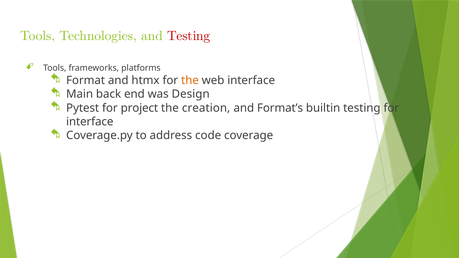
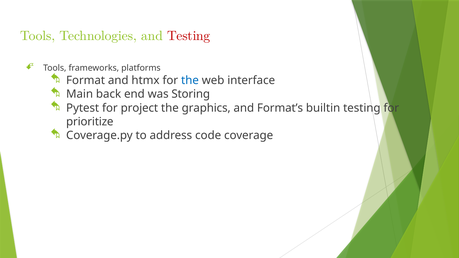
the colour: orange -> blue (190, 80)
Design: Design -> Storing (191, 94)
creation: creation -> graphics (206, 108)
interface: interface -> prioritize (90, 122)
